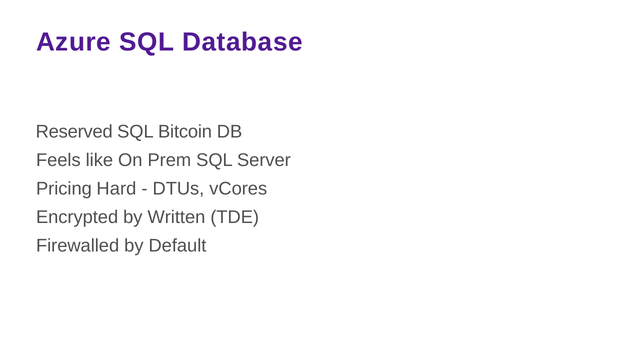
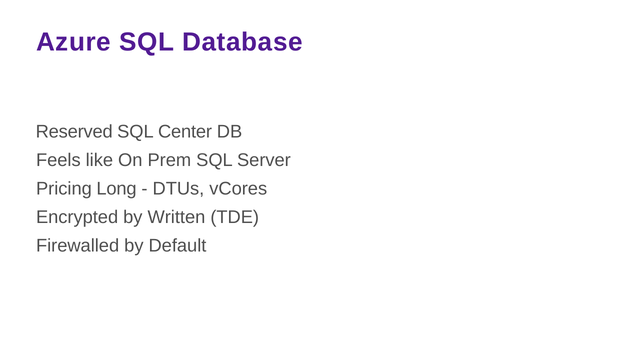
Bitcoin: Bitcoin -> Center (185, 131)
Hard: Hard -> Long (117, 188)
